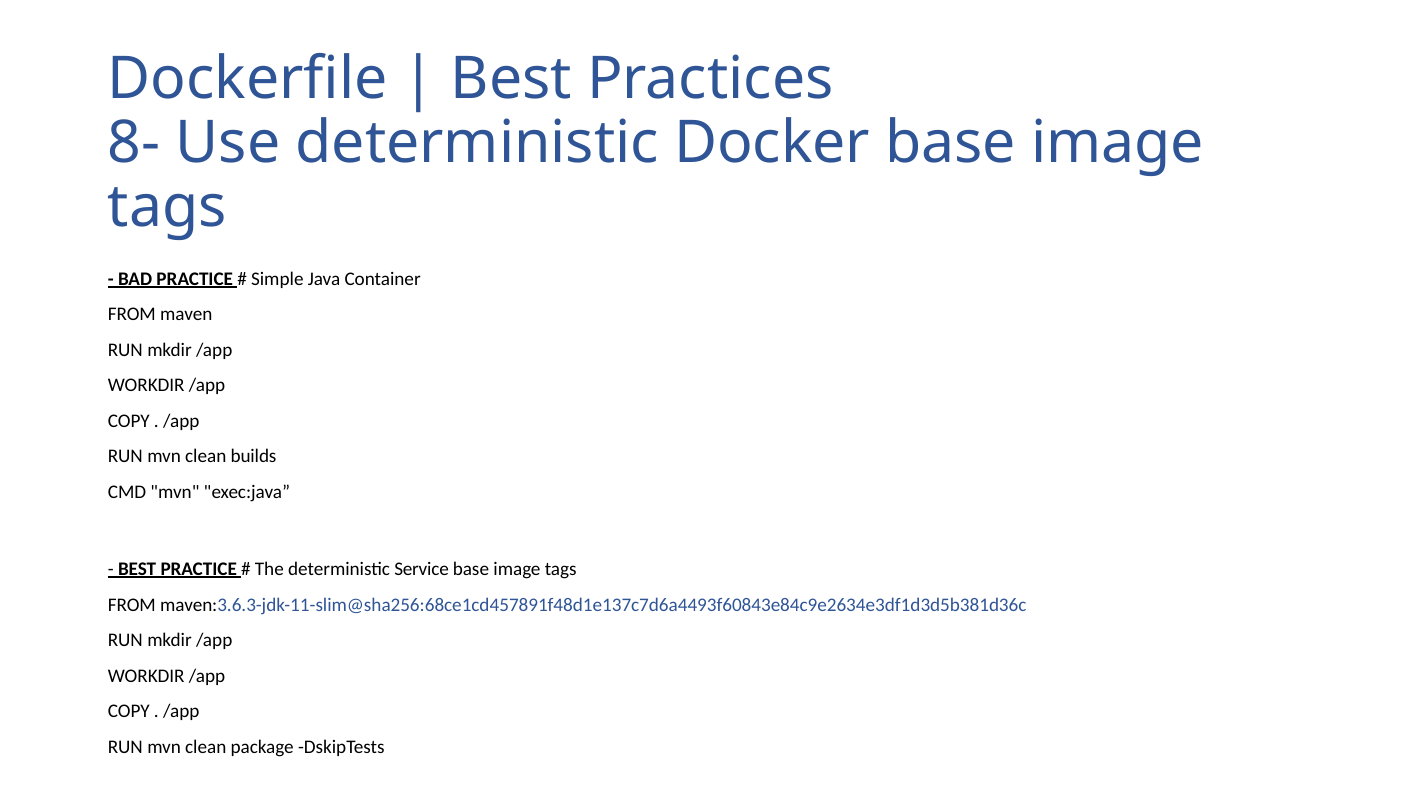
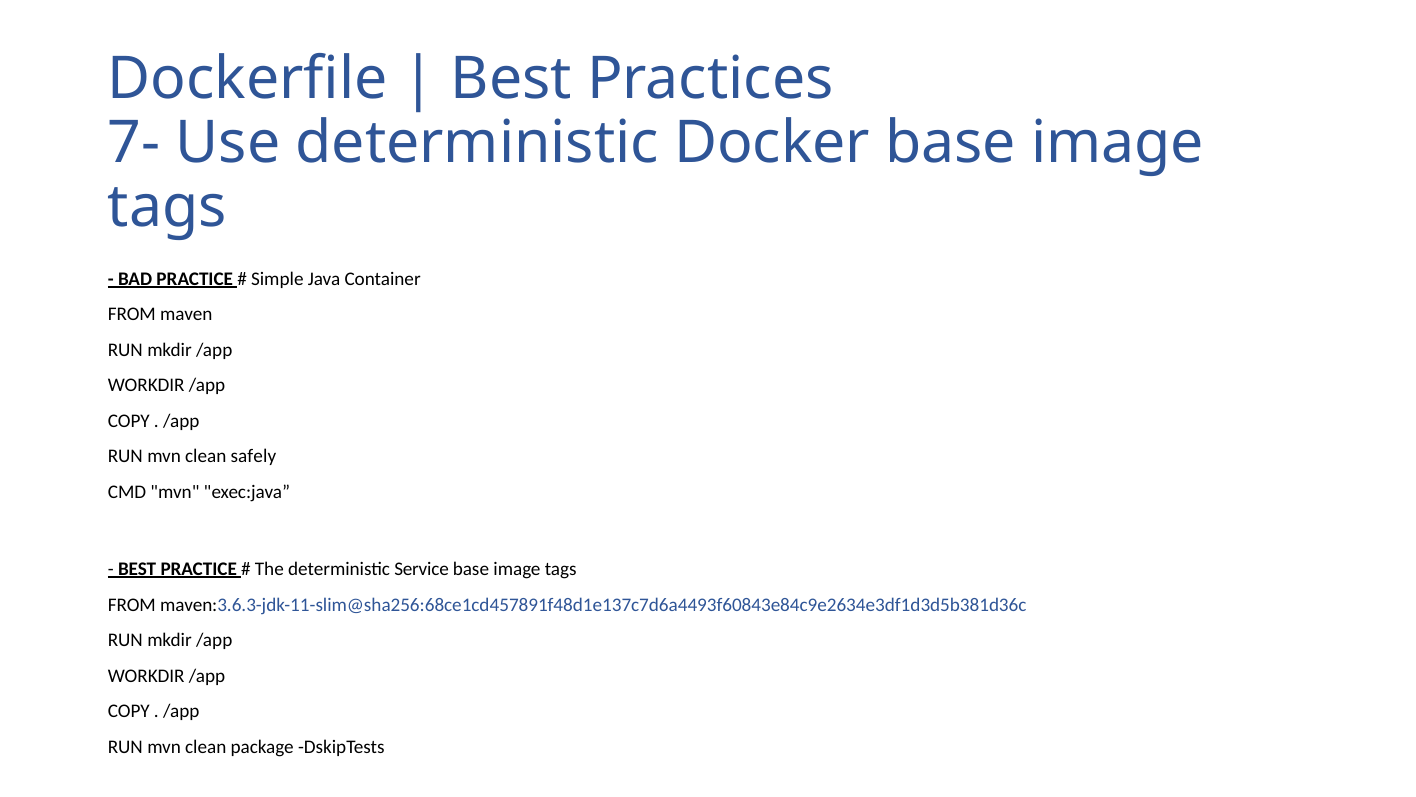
8-: 8- -> 7- (134, 143)
builds: builds -> safely (253, 456)
